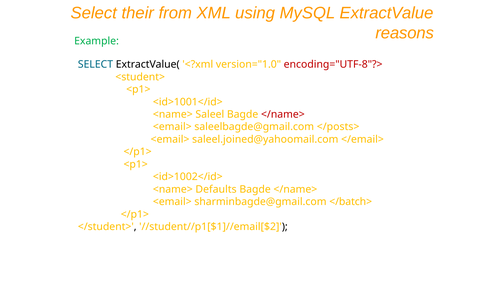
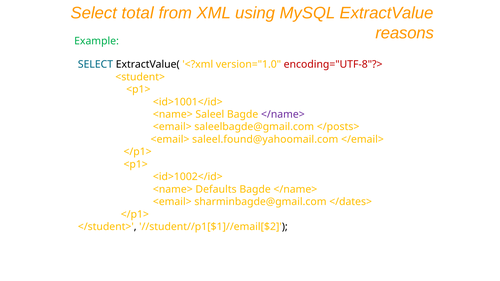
their: their -> total (138, 13)
</name> colour: red -> purple (283, 114)
saleel.joined@yahoomail.com: saleel.joined@yahoomail.com -> saleel.found@yahoomail.com (265, 140)
</batch>: </batch> -> </dates> (351, 202)
